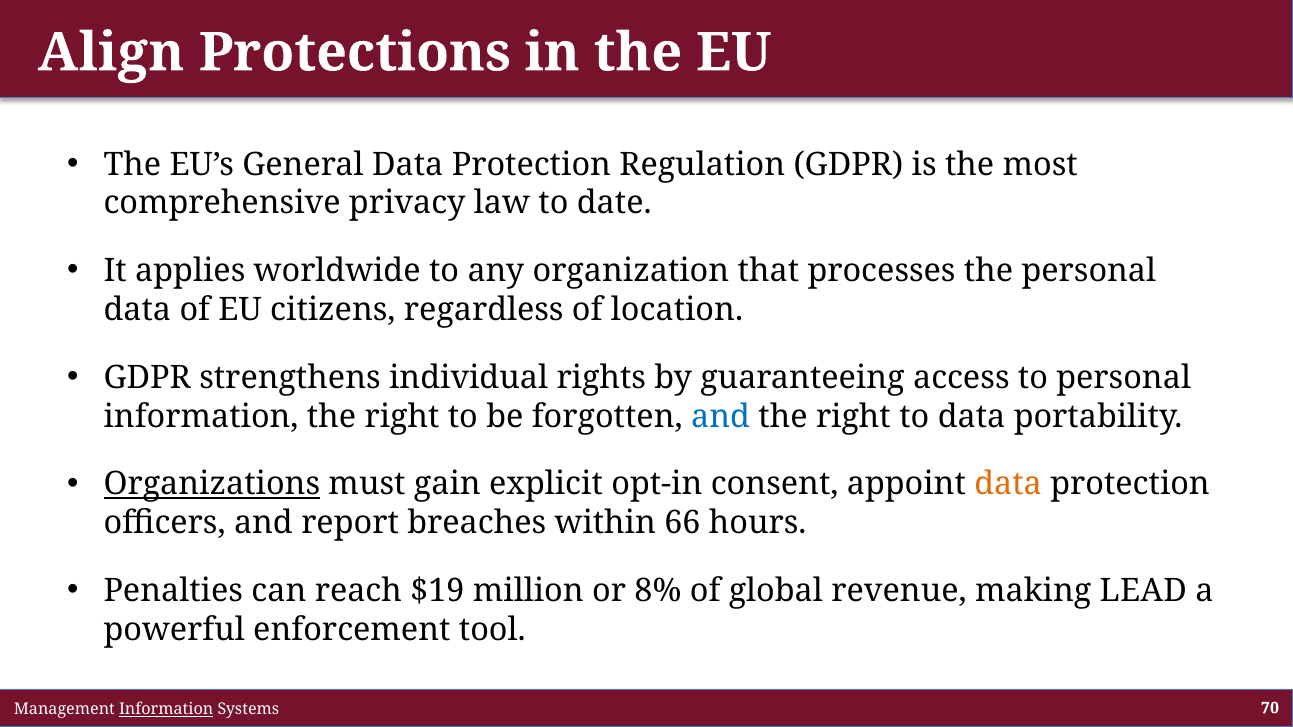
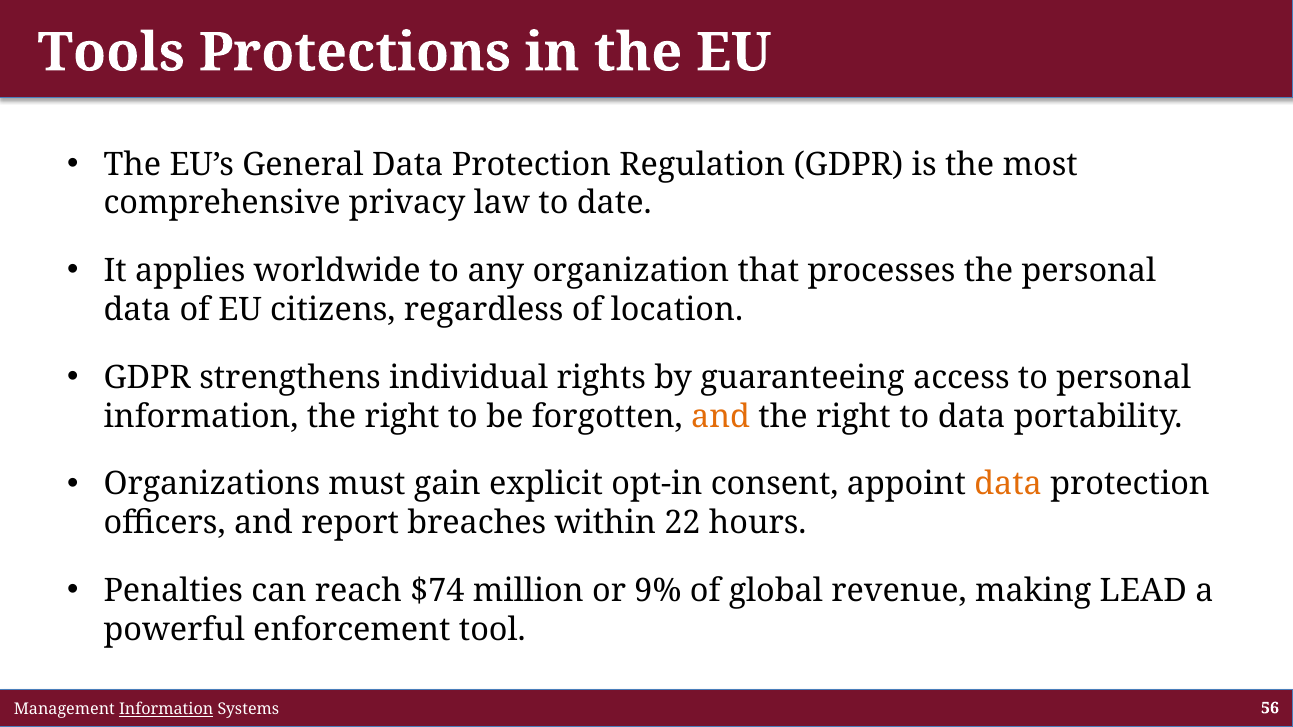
Align: Align -> Tools (111, 53)
and colour: blue -> orange (721, 417)
Organizations underline: present -> none (212, 485)
66: 66 -> 22 (682, 523)
$19: $19 -> $74 (437, 591)
8%: 8% -> 9% (658, 591)
70: 70 -> 56 (1270, 708)
